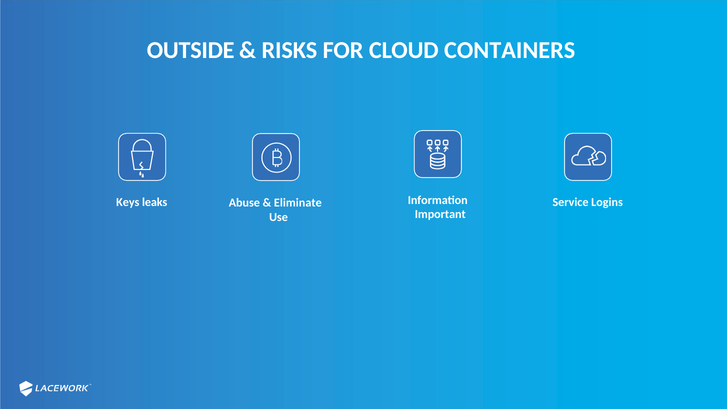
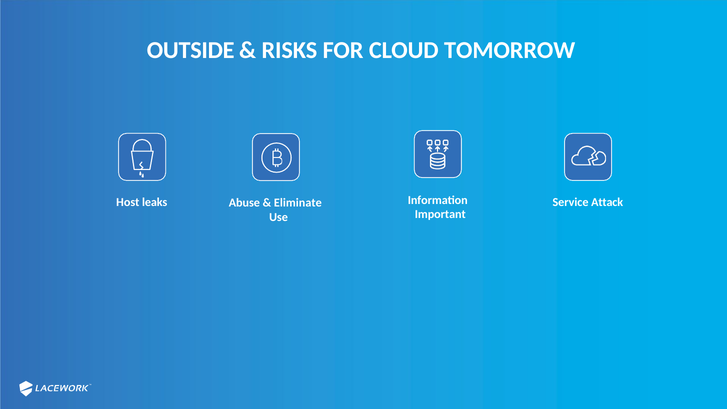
CONTAINERS: CONTAINERS -> TOMORROW (510, 50)
Keys: Keys -> Host (128, 202)
Logins: Logins -> Attack (607, 202)
